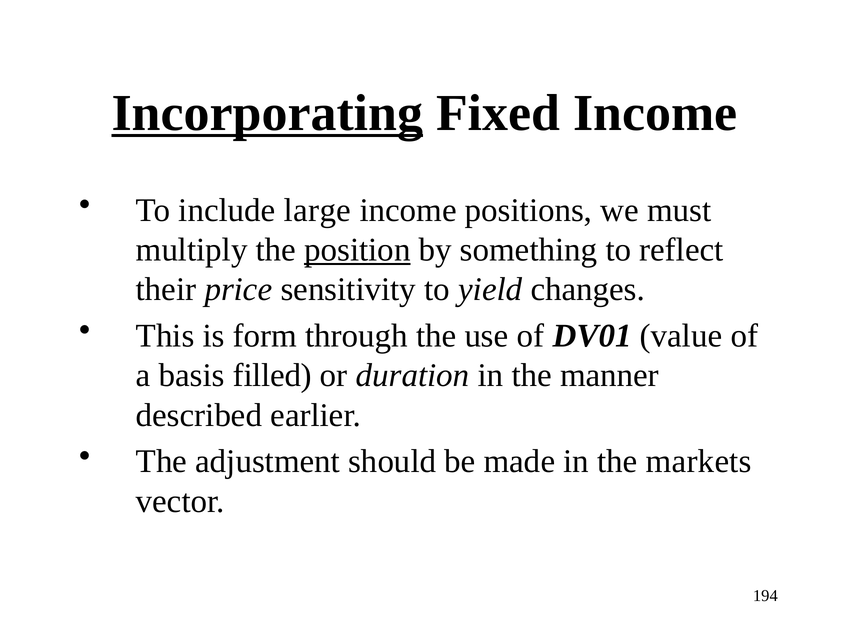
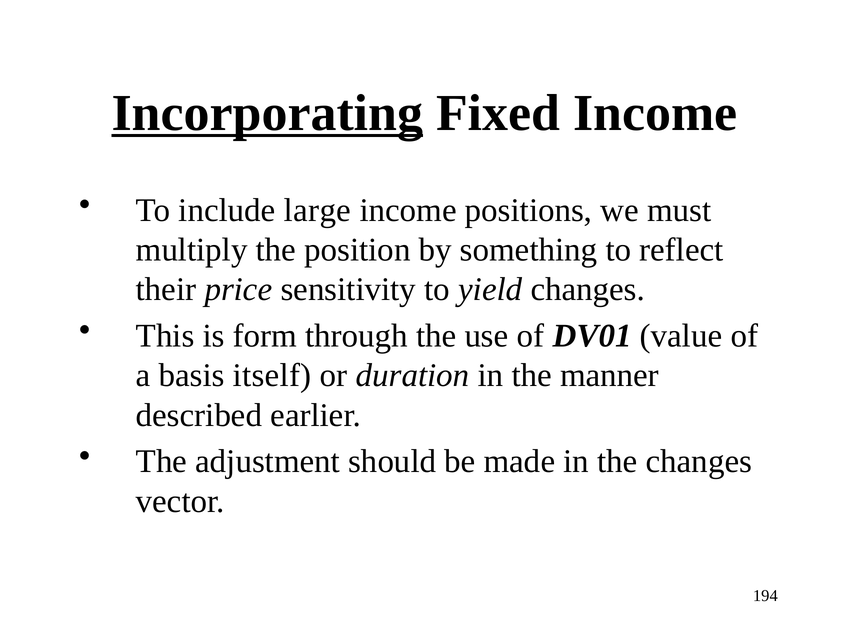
position underline: present -> none (357, 250)
filled: filled -> itself (272, 376)
the markets: markets -> changes (699, 462)
